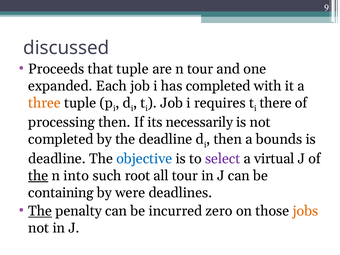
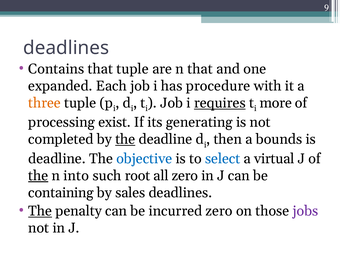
discussed: discussed -> deadlines (66, 48)
Proceeds: Proceeds -> Contains (56, 69)
n tour: tour -> that (200, 69)
has completed: completed -> procedure (218, 86)
requires underline: none -> present (220, 103)
there: there -> more (276, 103)
processing then: then -> exist (114, 122)
necessarily: necessarily -> generating (199, 122)
the underline: none -> present (125, 139)
select colour: purple -> blue (223, 159)
all tour: tour -> zero (185, 176)
were: were -> sales (130, 193)
jobs colour: orange -> purple (305, 211)
